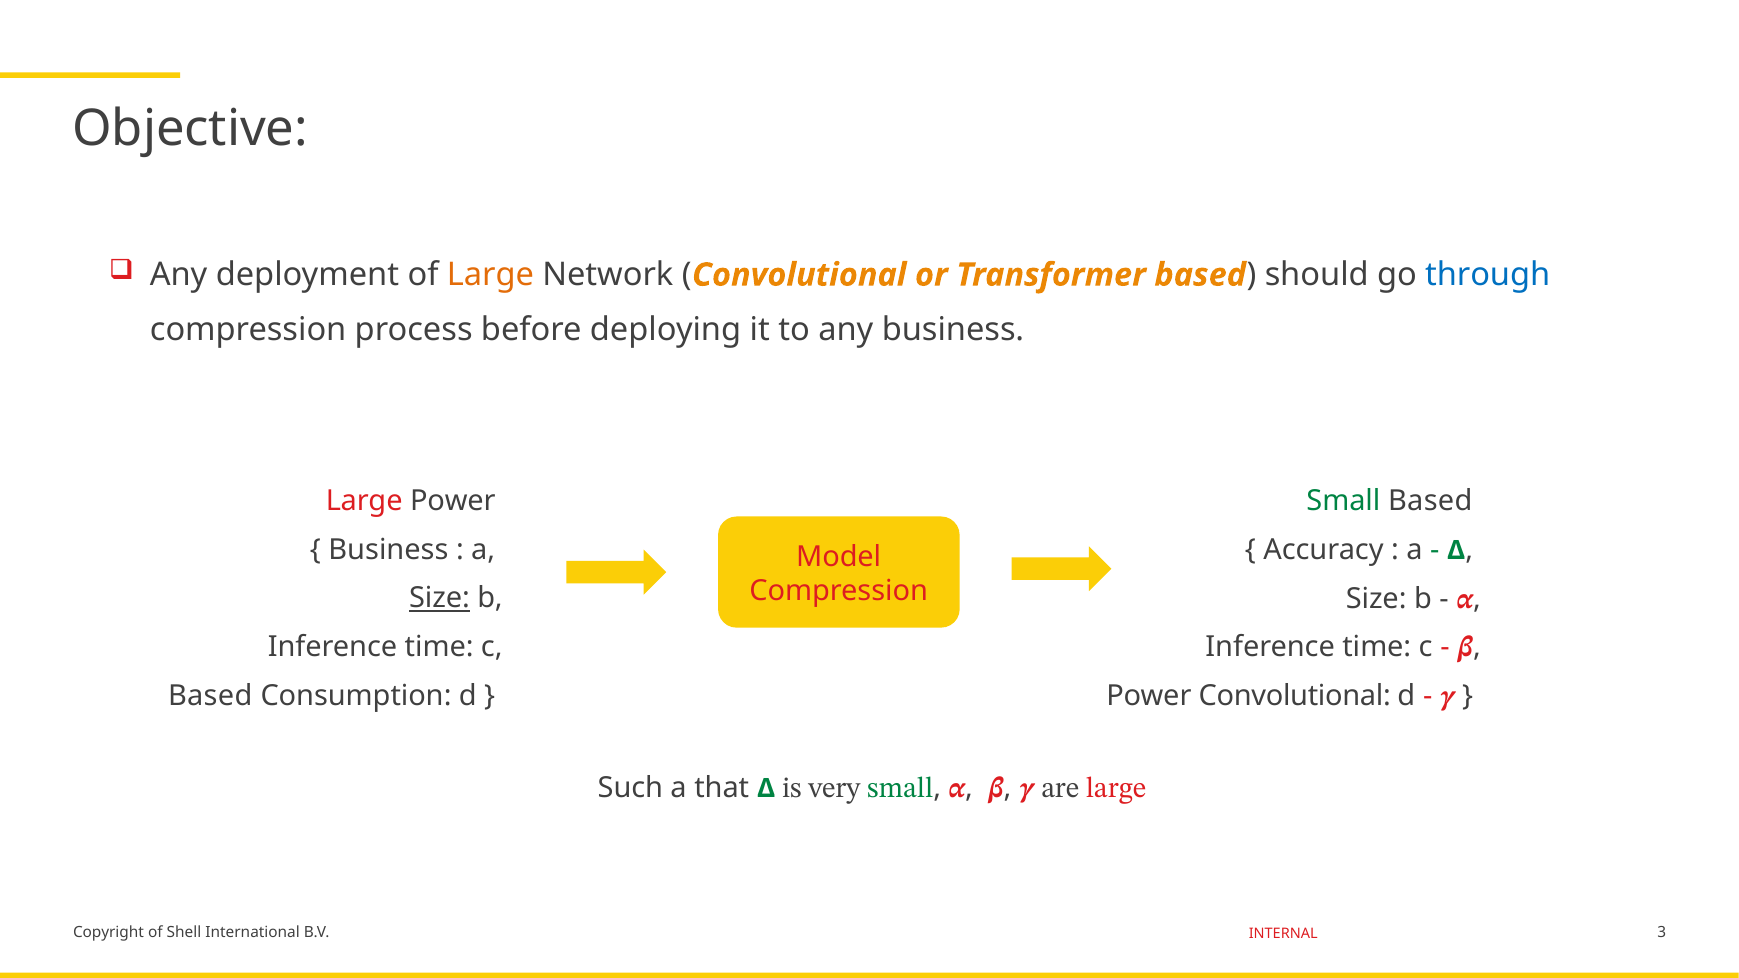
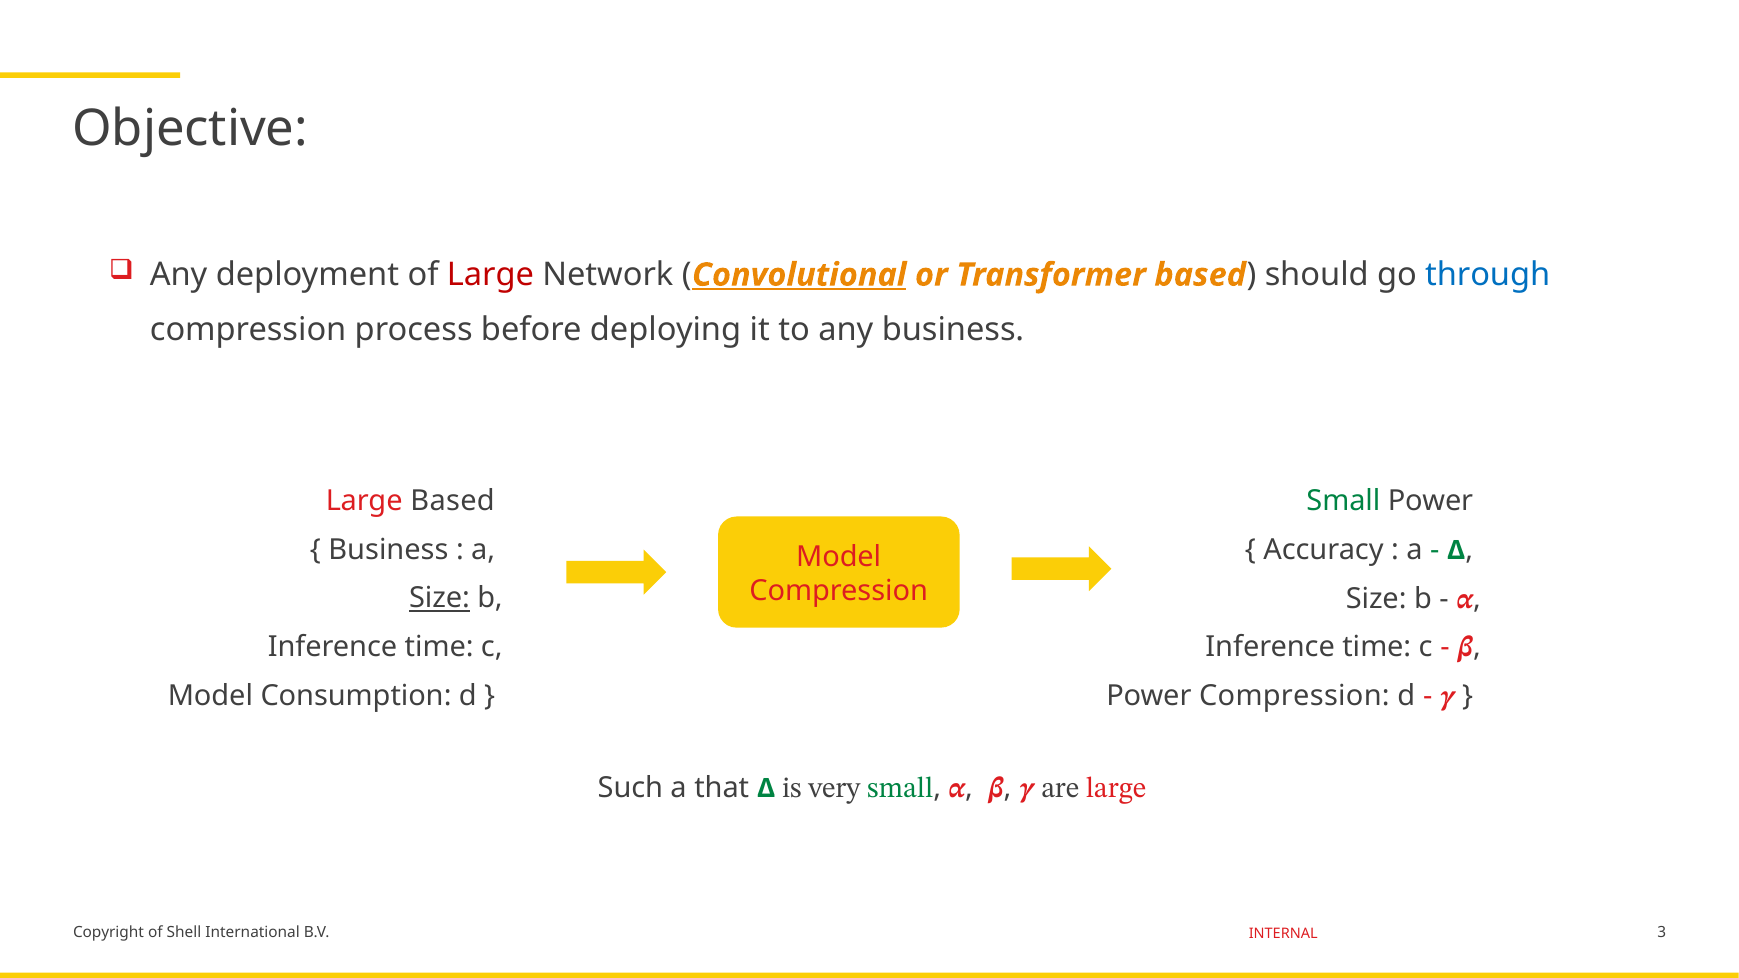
Large colour: orange -> red (490, 275)
Convolutional underline: none -> present (799, 275)
Large Power: Power -> Based (453, 501)
Small Based: Based -> Power (1430, 501)
Based: Based -> Model (210, 696)
Power Convolutional: Convolutional -> Compression (1294, 696)
